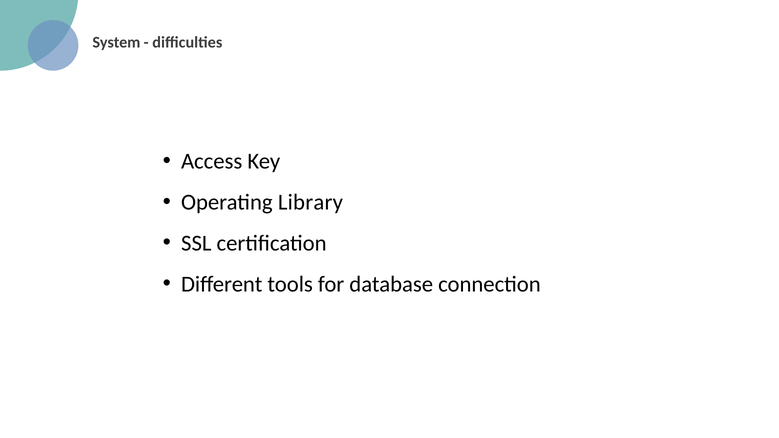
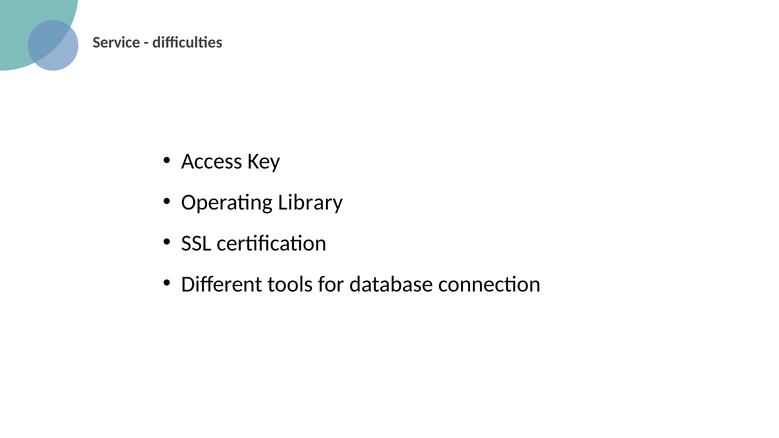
System: System -> Service (116, 42)
